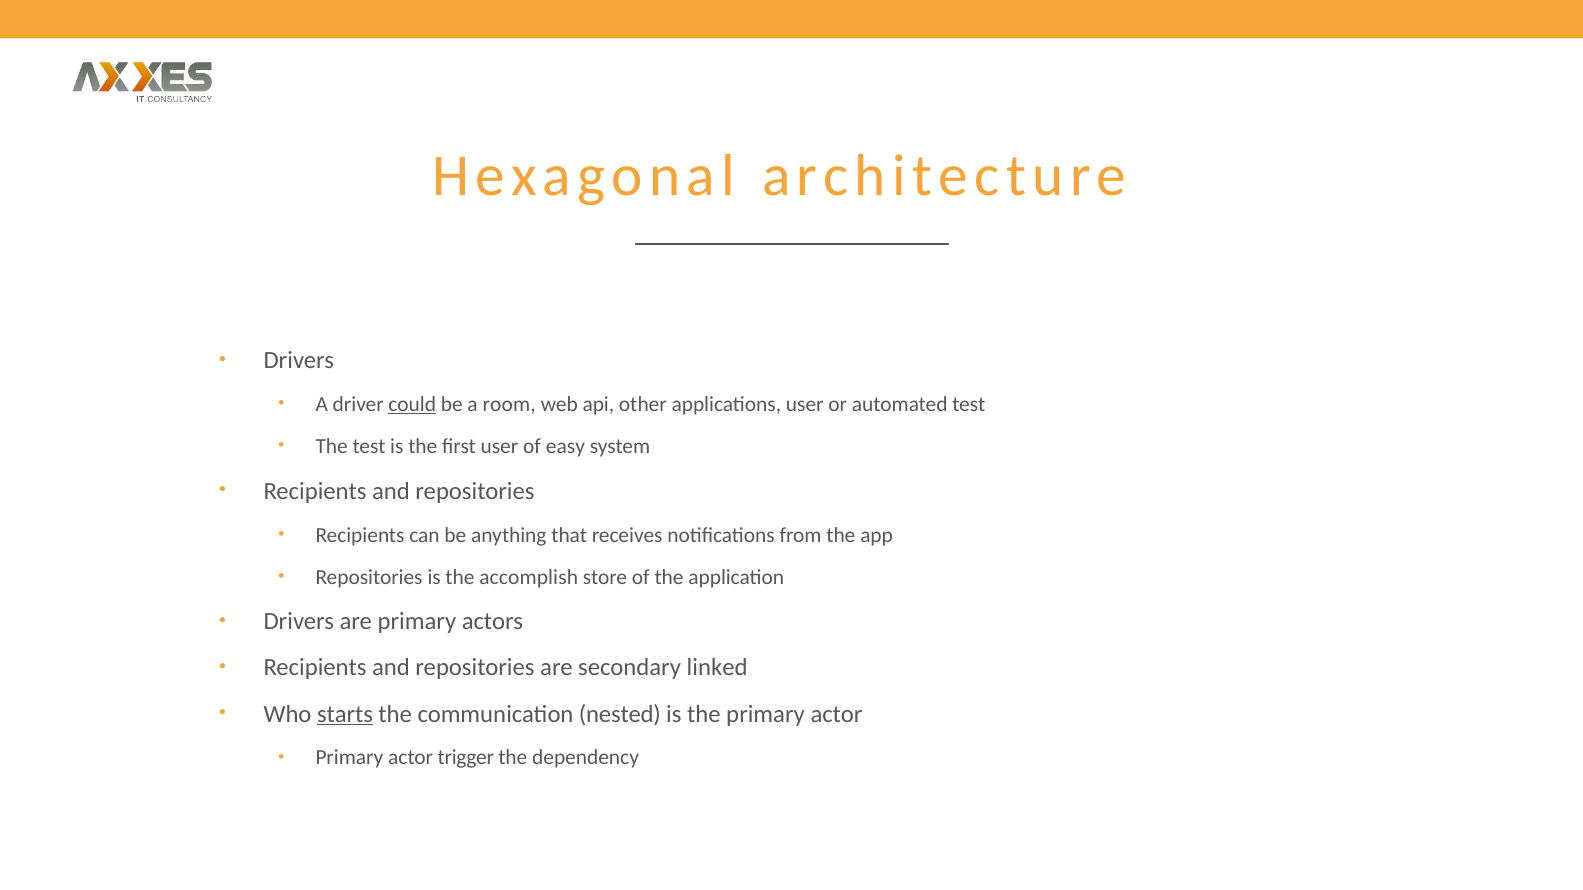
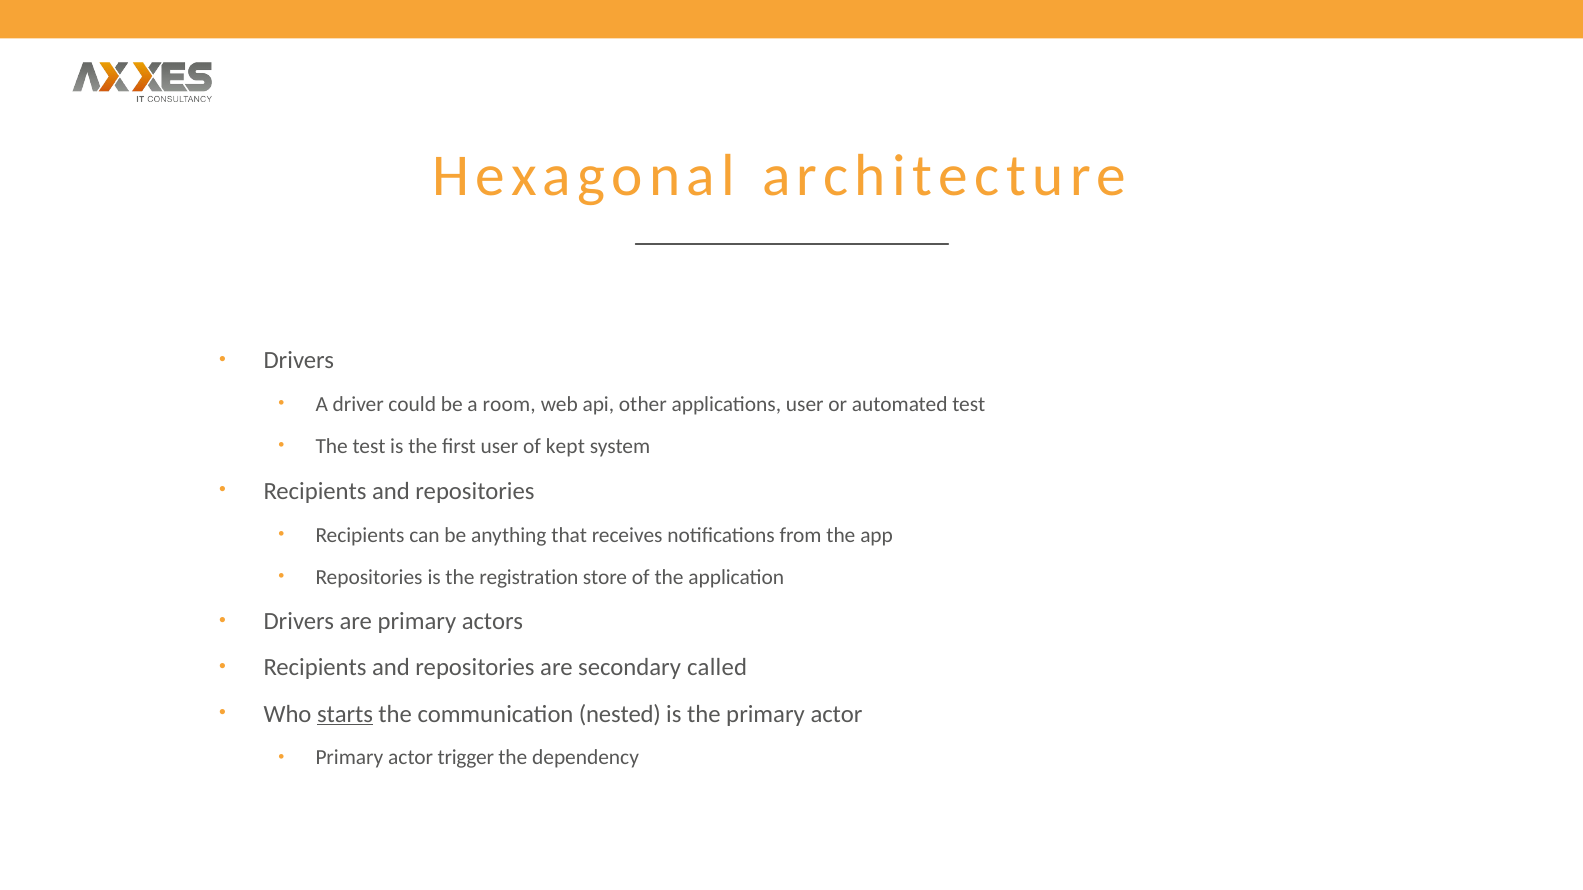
could underline: present -> none (412, 405)
easy: easy -> kept (565, 447)
accomplish: accomplish -> registration (529, 577)
linked: linked -> called (717, 668)
